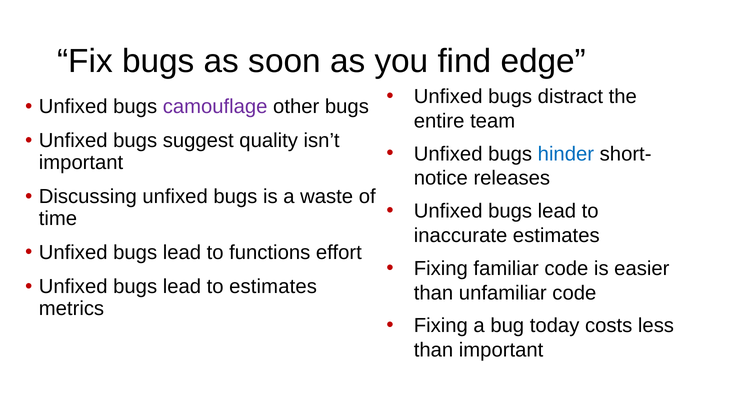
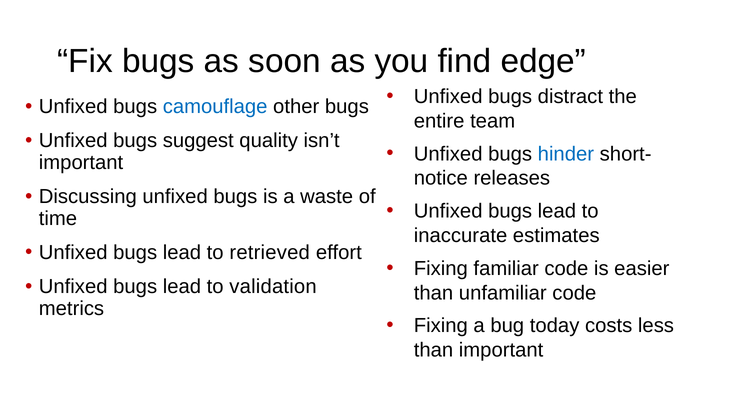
camouflage colour: purple -> blue (215, 107)
functions: functions -> retrieved (270, 253)
to estimates: estimates -> validation (273, 287)
